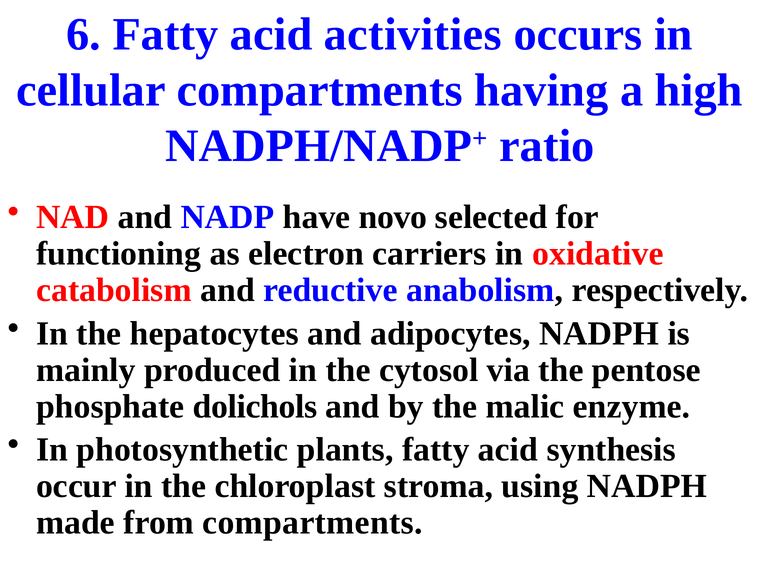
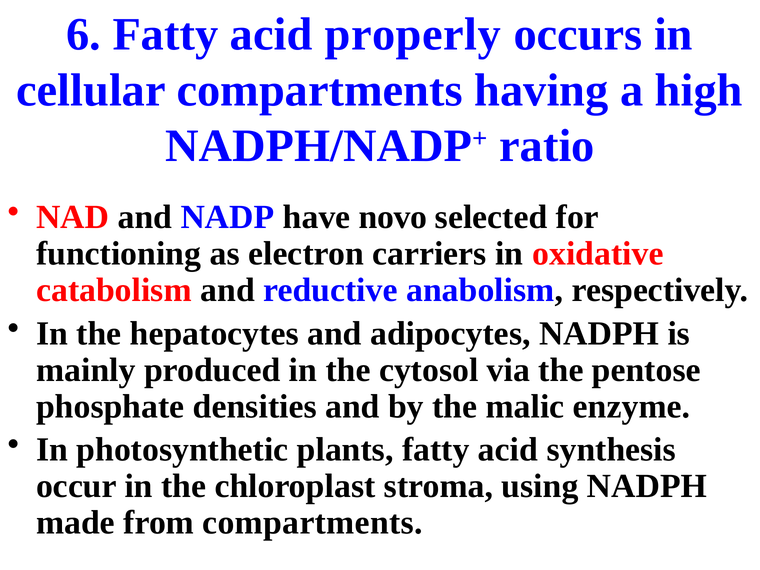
activities: activities -> properly (413, 35)
dolichols: dolichols -> densities (255, 406)
